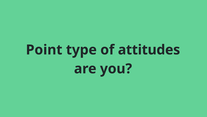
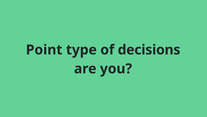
attitudes: attitudes -> decisions (149, 50)
